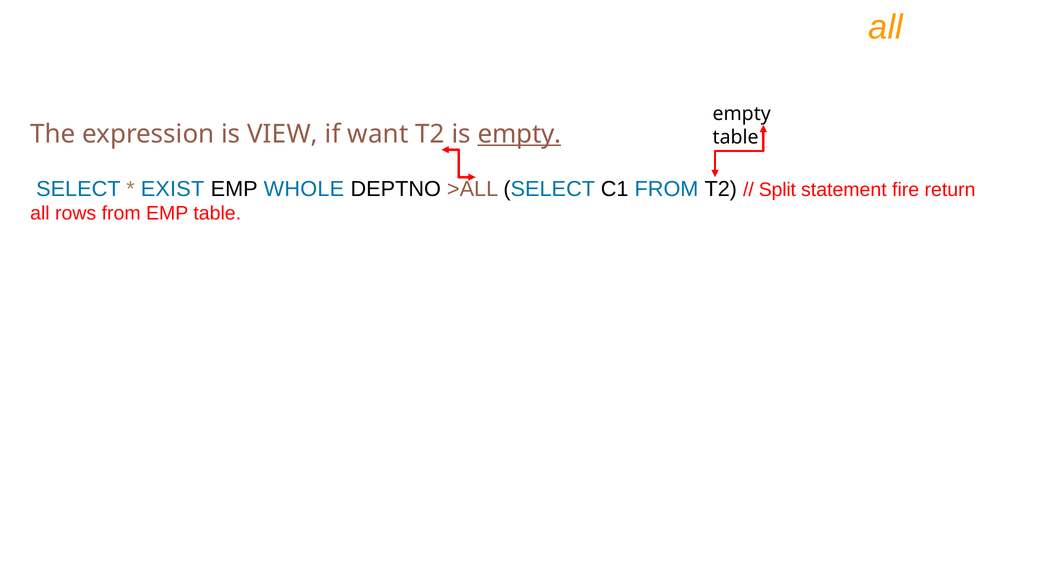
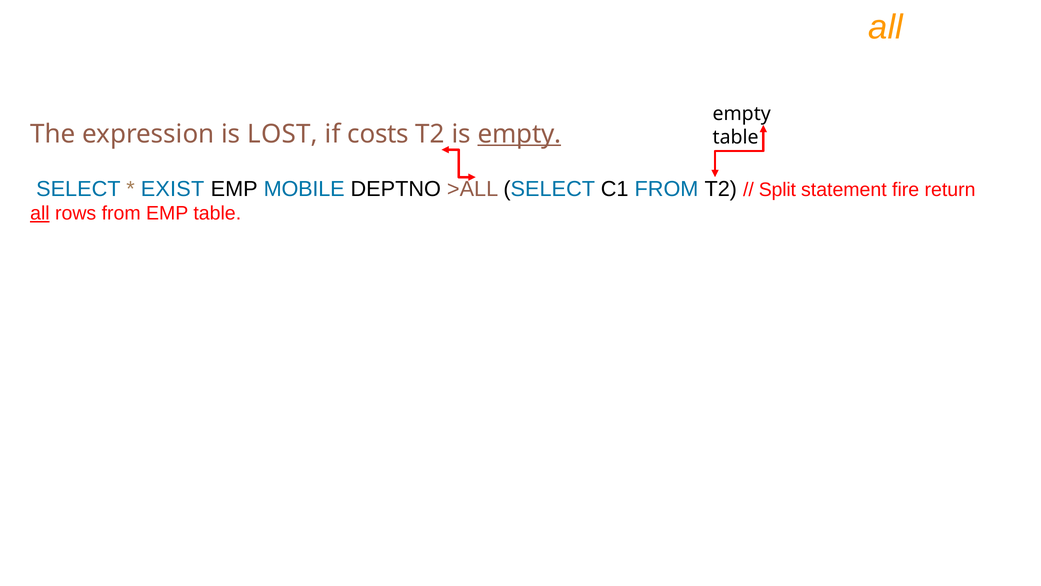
VIEW: VIEW -> LOST (282, 134)
want: want -> costs (378, 134)
WHOLE: WHOLE -> MOBILE (304, 189)
all underline: none -> present (40, 213)
